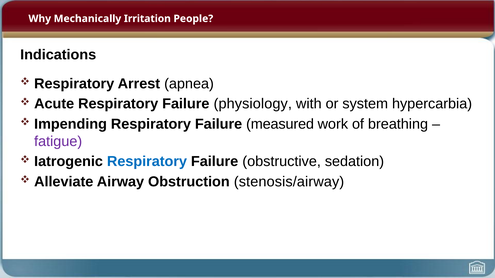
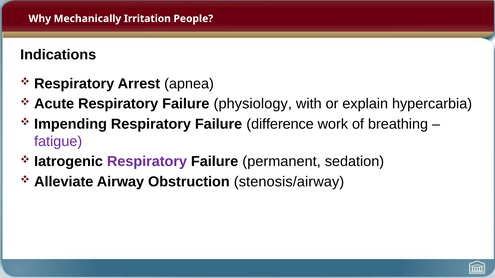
system: system -> explain (365, 104)
measured: measured -> difference (280, 124)
Respiratory colour: blue -> purple (147, 162)
obstructive: obstructive -> permanent (282, 162)
